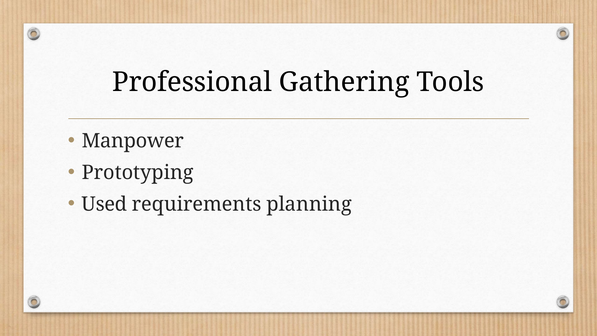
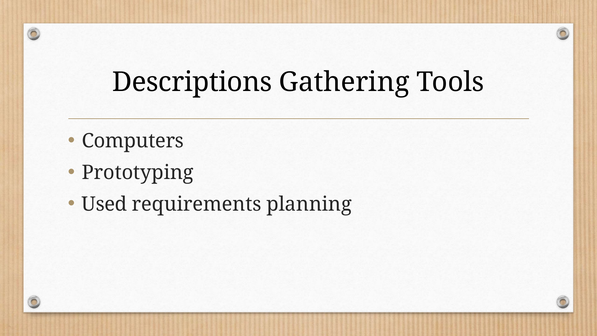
Professional: Professional -> Descriptions (192, 82)
Manpower: Manpower -> Computers (133, 141)
